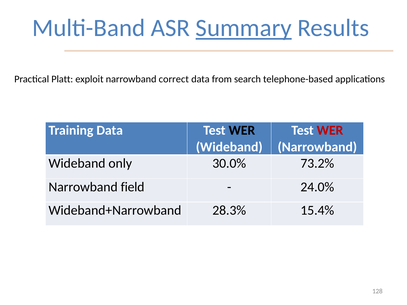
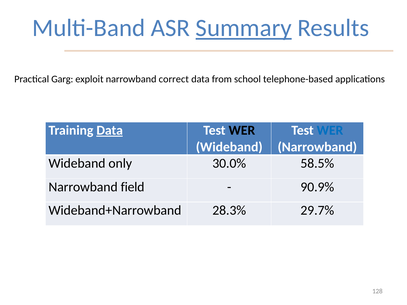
Platt: Platt -> Garg (62, 79)
search: search -> school (247, 79)
Data underline: none -> present (110, 131)
WER colour: red -> blue (330, 131)
73.2%: 73.2% -> 58.5% (317, 164)
24.0%: 24.0% -> 90.9% (317, 187)
15.4%: 15.4% -> 29.7% (317, 211)
